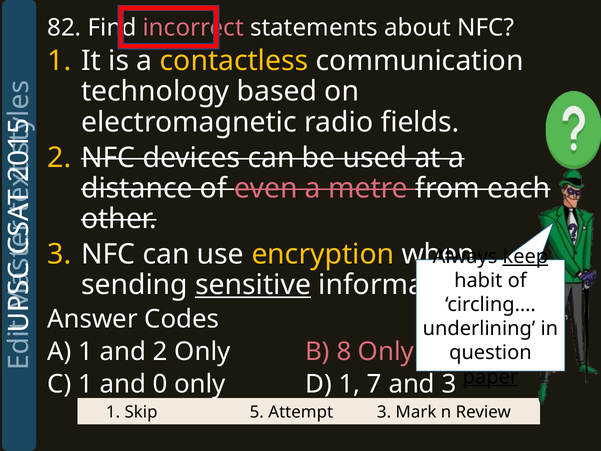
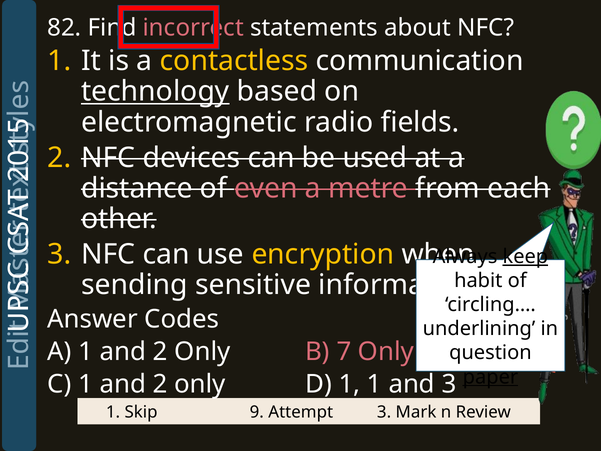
technology underline: none -> present (155, 92)
sensitive underline: present -> none (253, 285)
8: 8 -> 7 (344, 352)
C 1 and 0: 0 -> 2 (160, 384)
1 7: 7 -> 1 (374, 384)
5: 5 -> 9 (257, 412)
